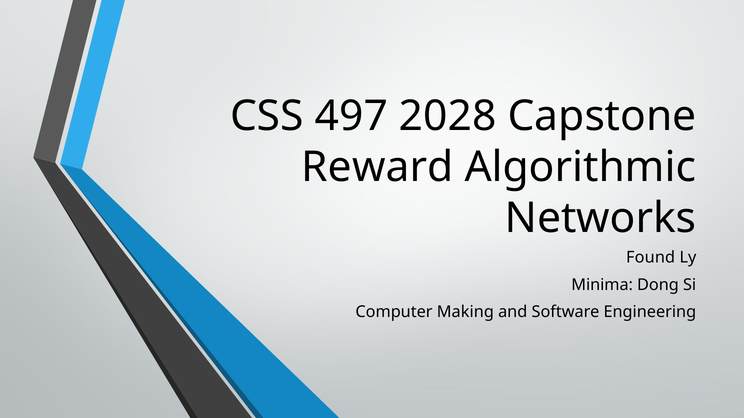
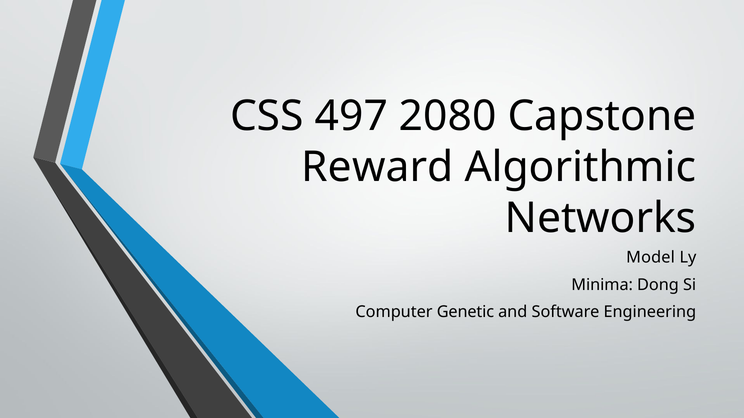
2028: 2028 -> 2080 (448, 116)
Found: Found -> Model (651, 258)
Making: Making -> Genetic (465, 312)
